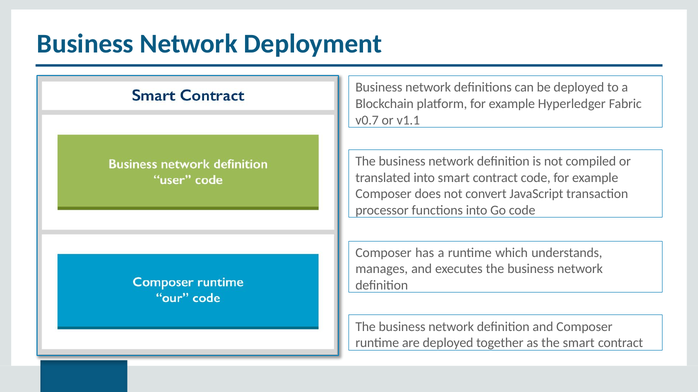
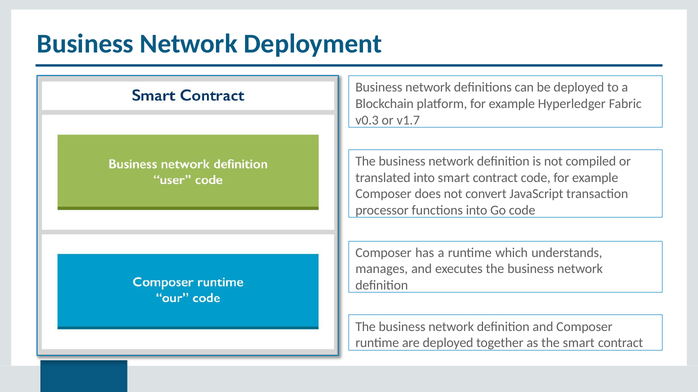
v0.7: v0.7 -> v0.3 (367, 120)
v1.1: v1.1 -> v1.7 (408, 120)
